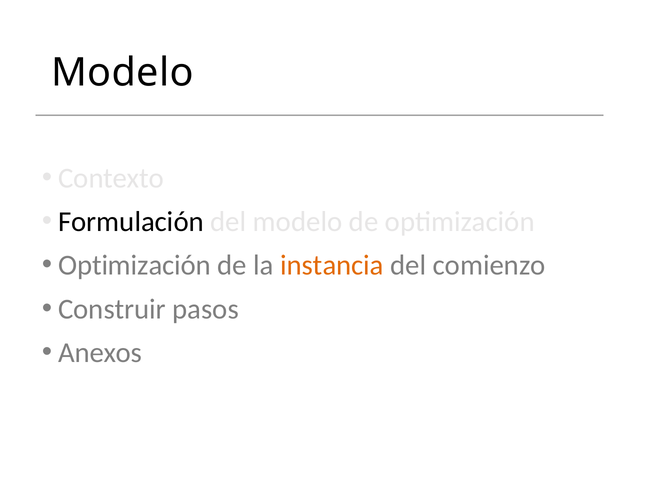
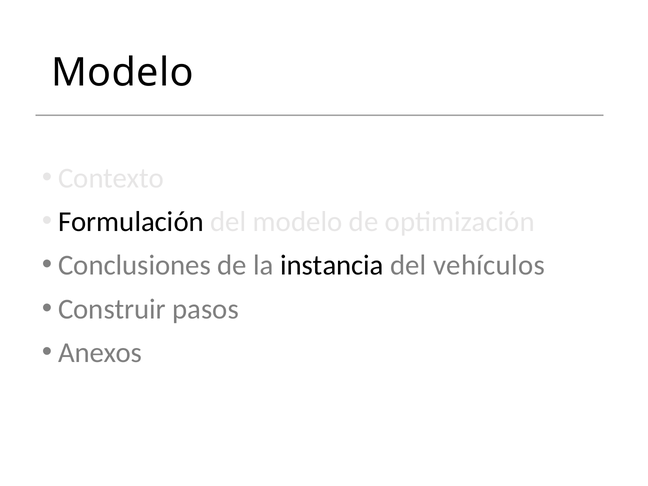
Optimización: Optimización -> Conclusiones (134, 265)
instancia colour: orange -> black (332, 265)
comienzo: comienzo -> vehículos (489, 265)
